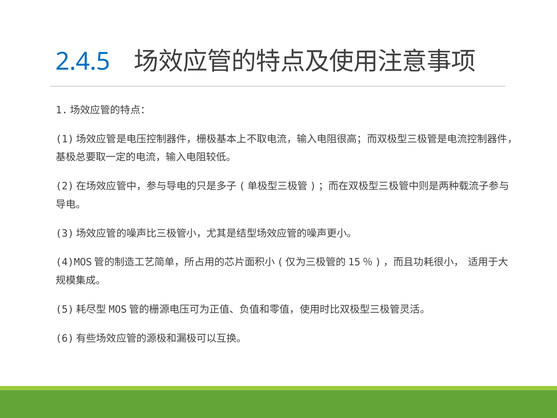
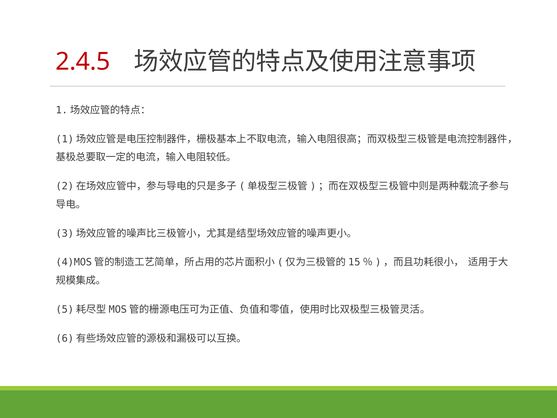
2.4.5 colour: blue -> red (83, 61)
